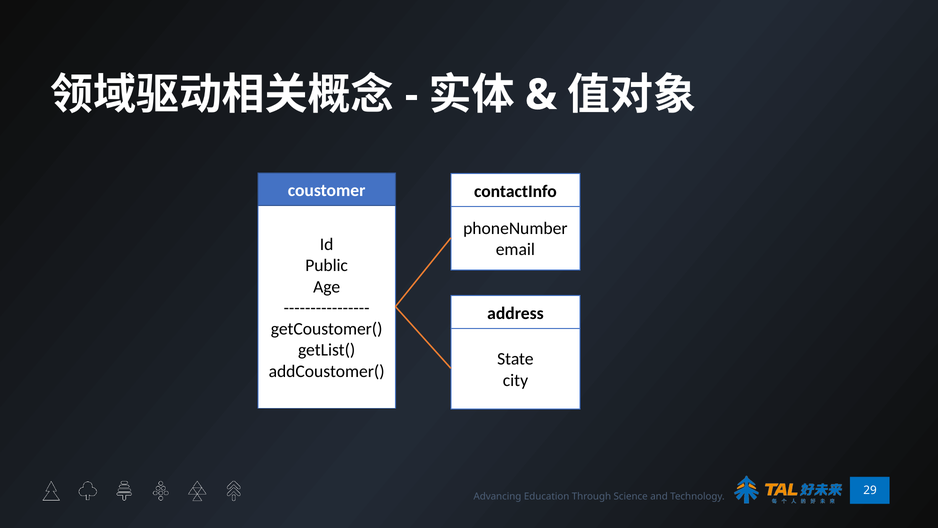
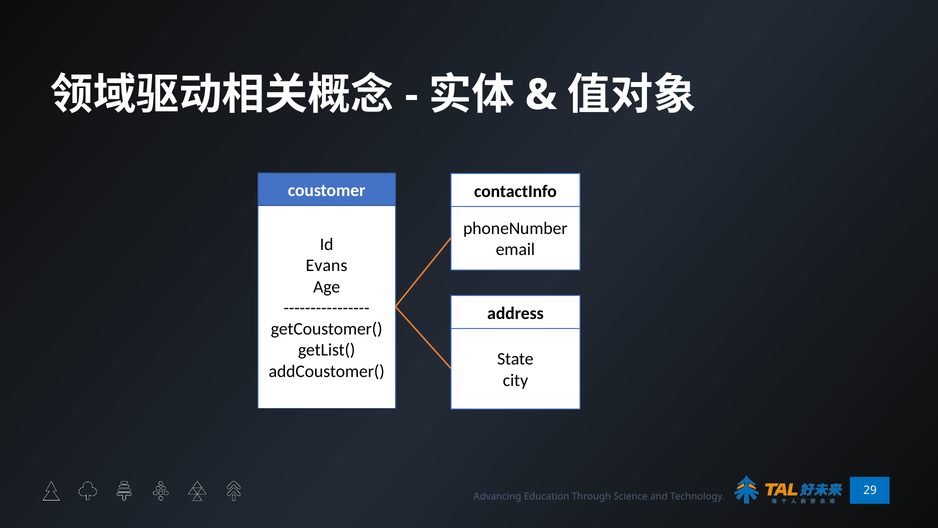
Public: Public -> Evans (327, 265)
